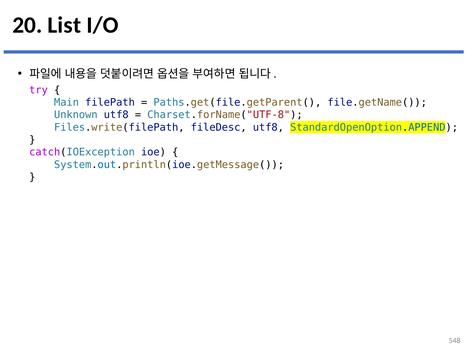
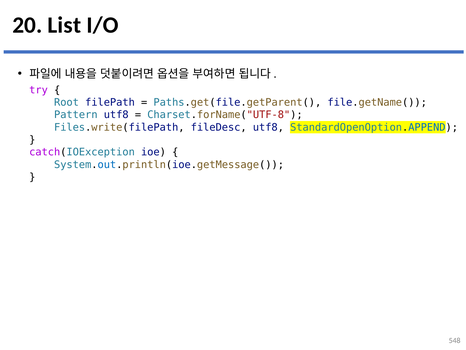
Main: Main -> Root (66, 102)
Unknown: Unknown -> Pattern (76, 115)
